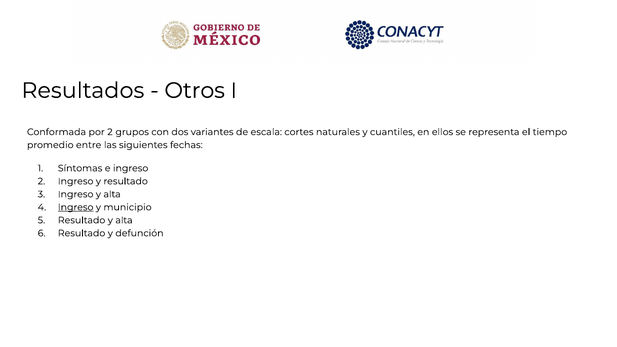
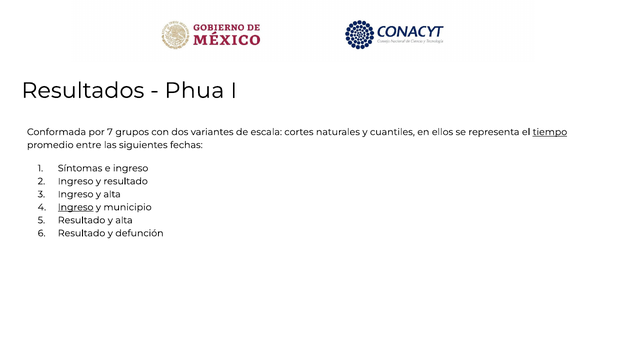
Otros: Otros -> Phua (194, 91)
por 2: 2 -> 7 (110, 132)
tiempo underline: none -> present (550, 132)
